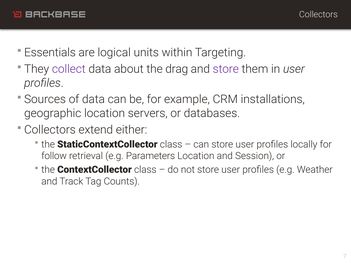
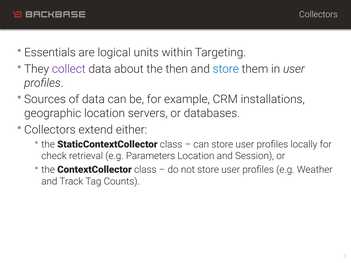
drag: drag -> then (177, 69)
store colour: purple -> blue (226, 69)
follow: follow -> check (54, 156)
